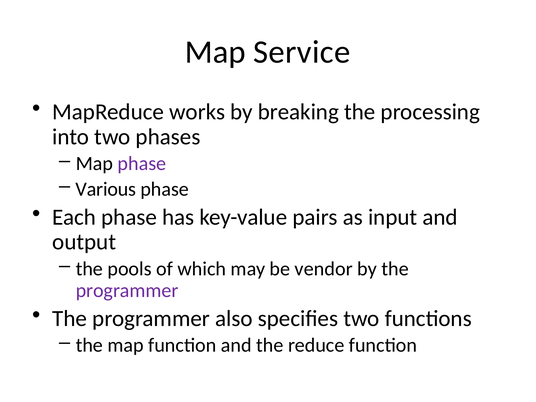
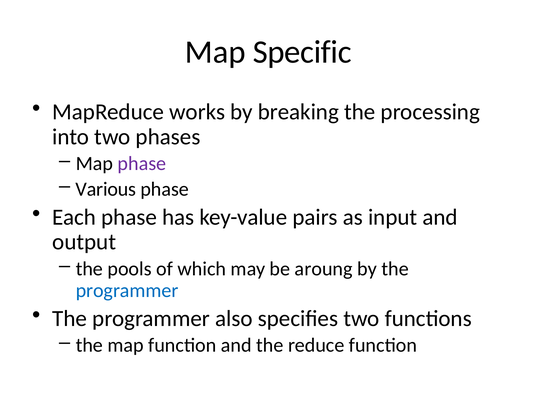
Service: Service -> Specific (302, 52)
vendor: vendor -> aroung (324, 269)
programmer colour: purple -> blue (127, 290)
